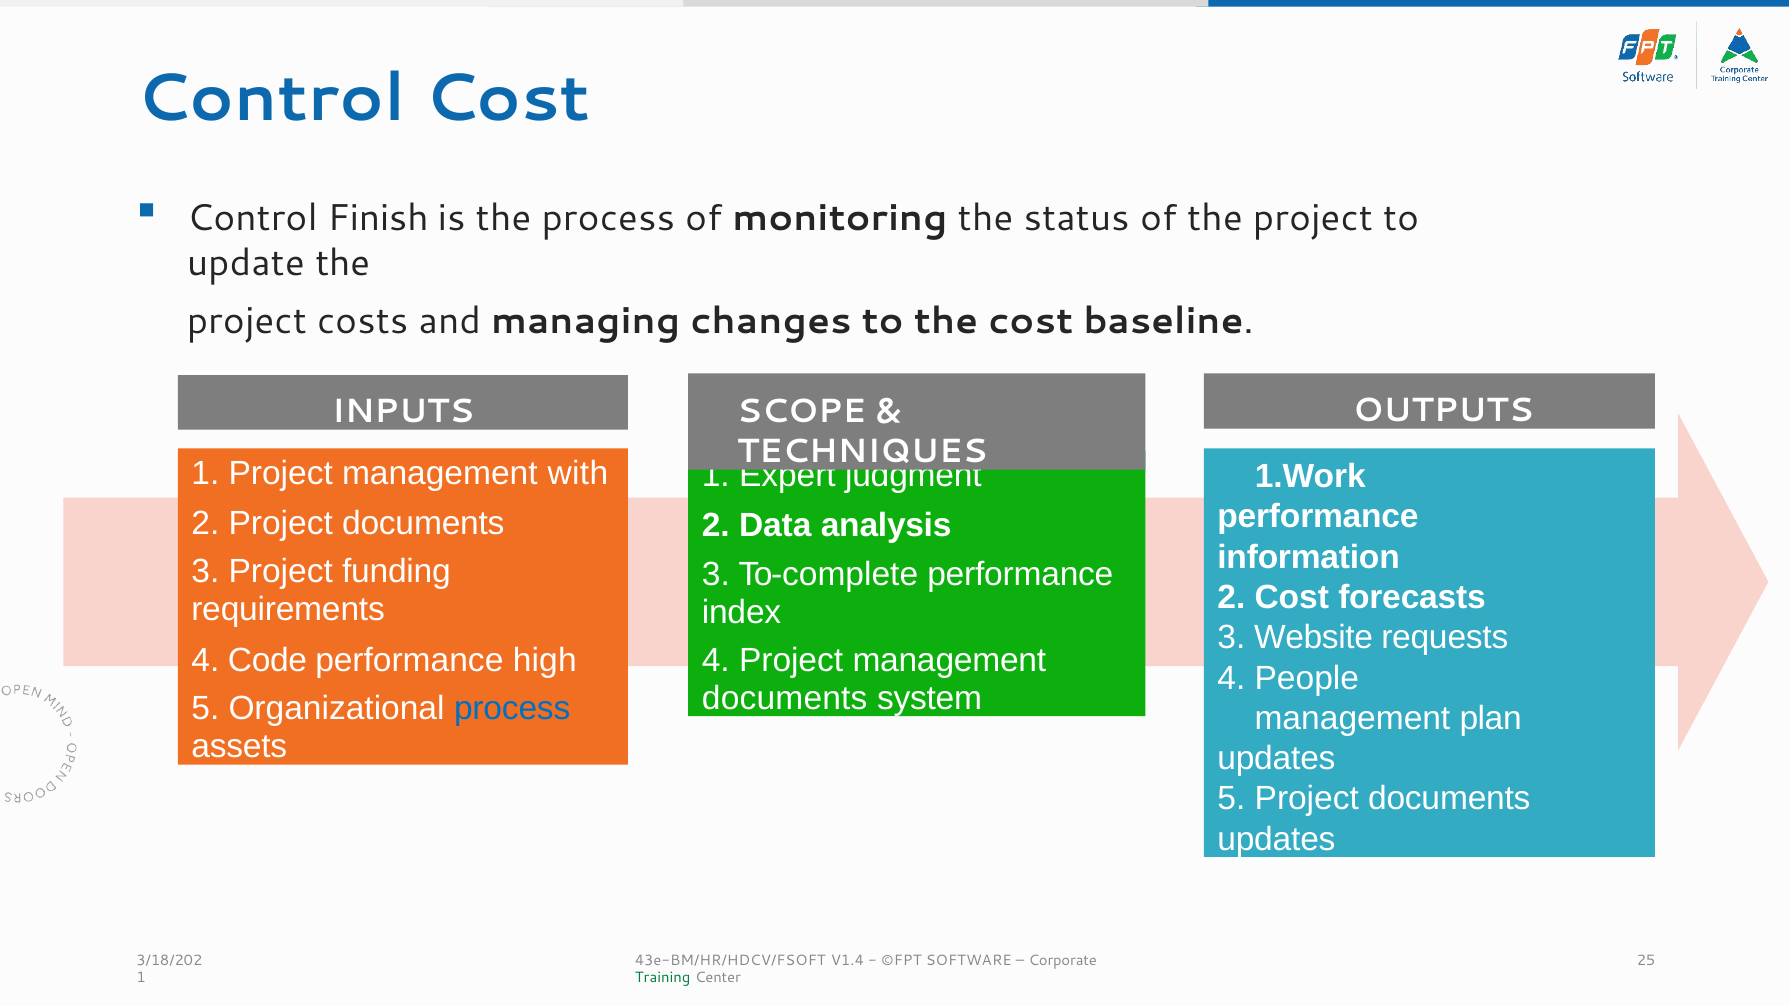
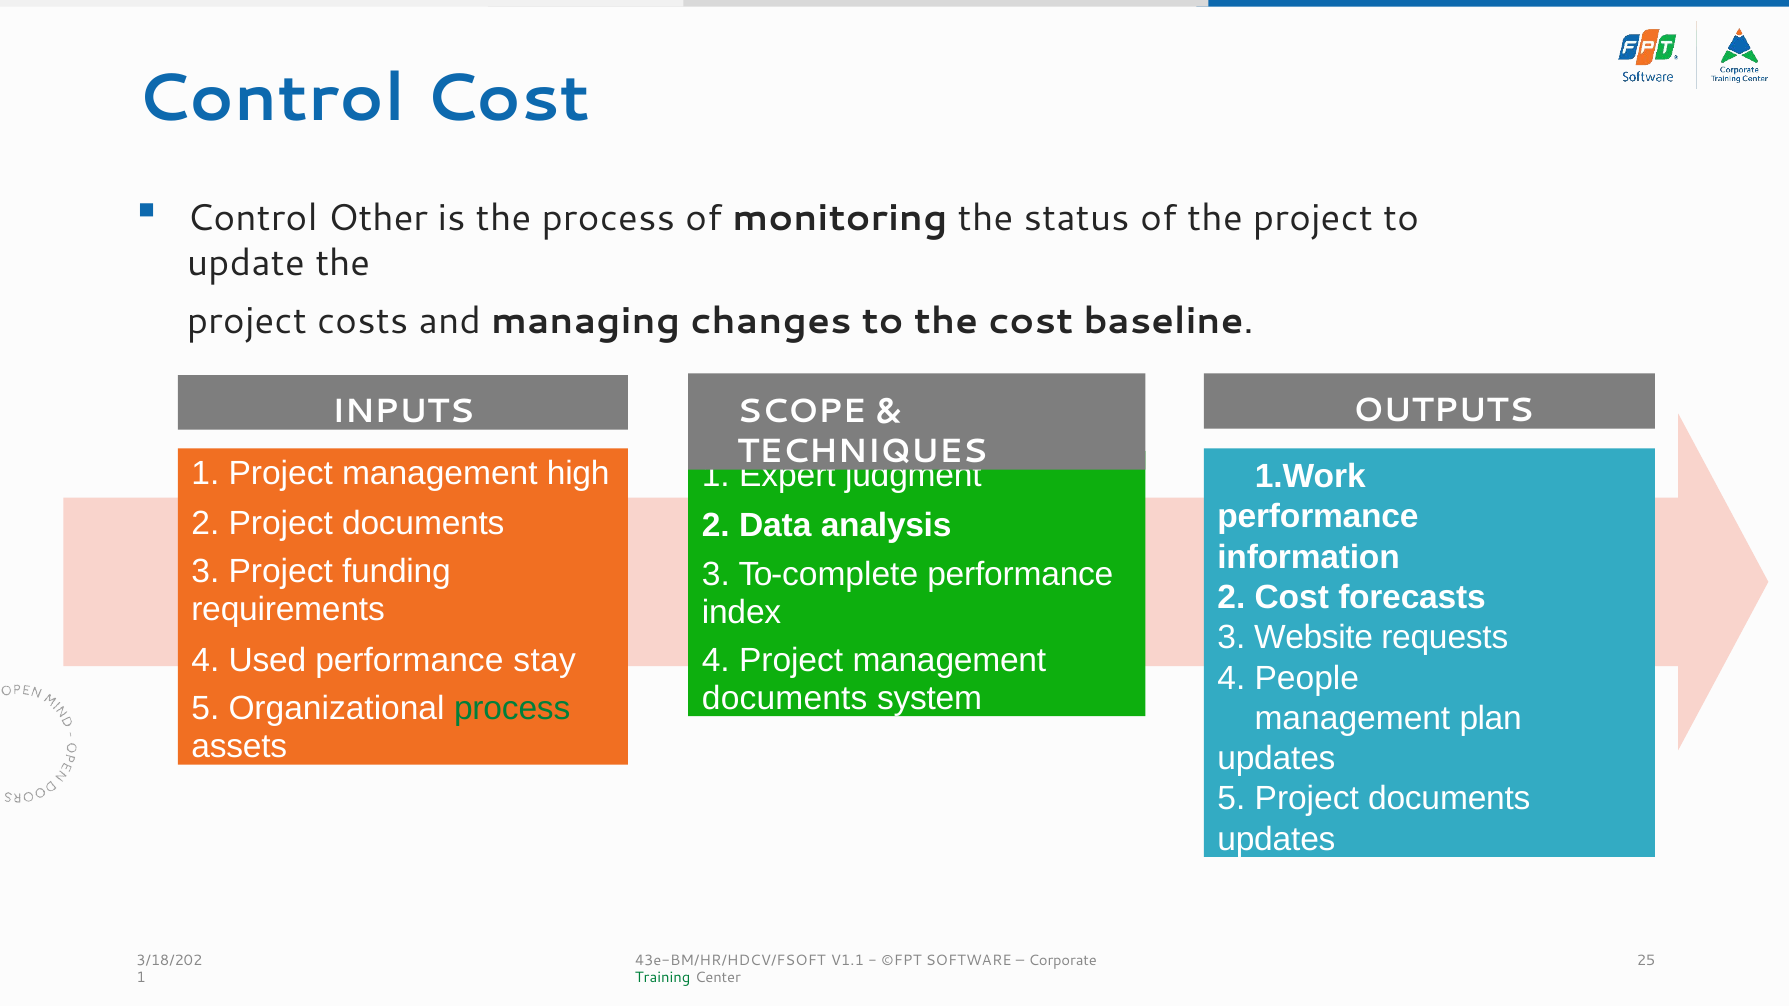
Finish: Finish -> Other (378, 219)
with: with -> high (578, 473)
Code: Code -> Used (267, 660)
high: high -> stay (545, 660)
process colour: blue -> green (512, 709)
V1.4: V1.4 -> V1.1 (847, 960)
